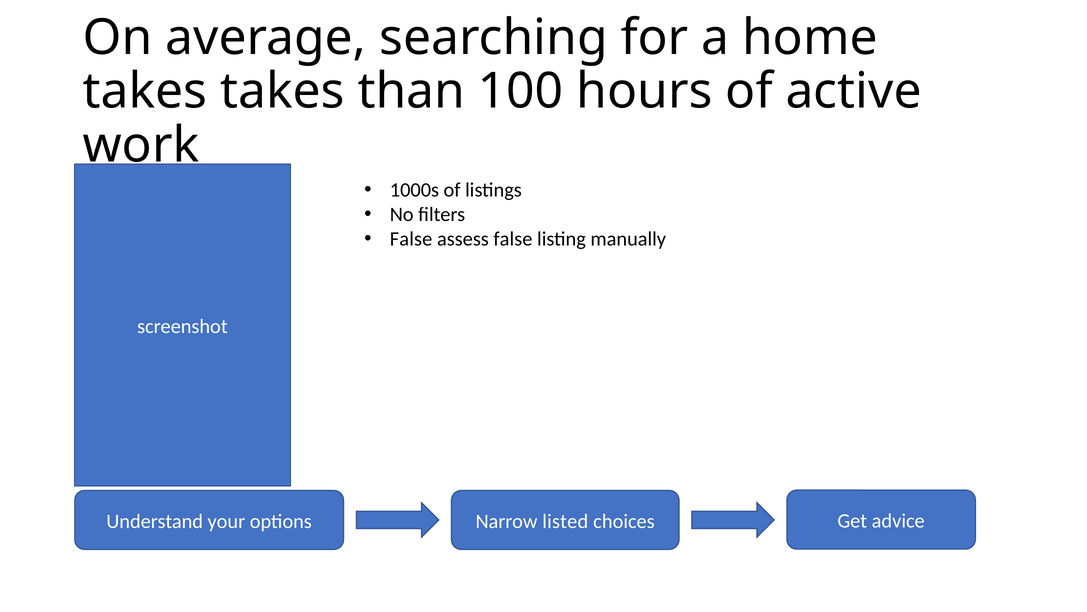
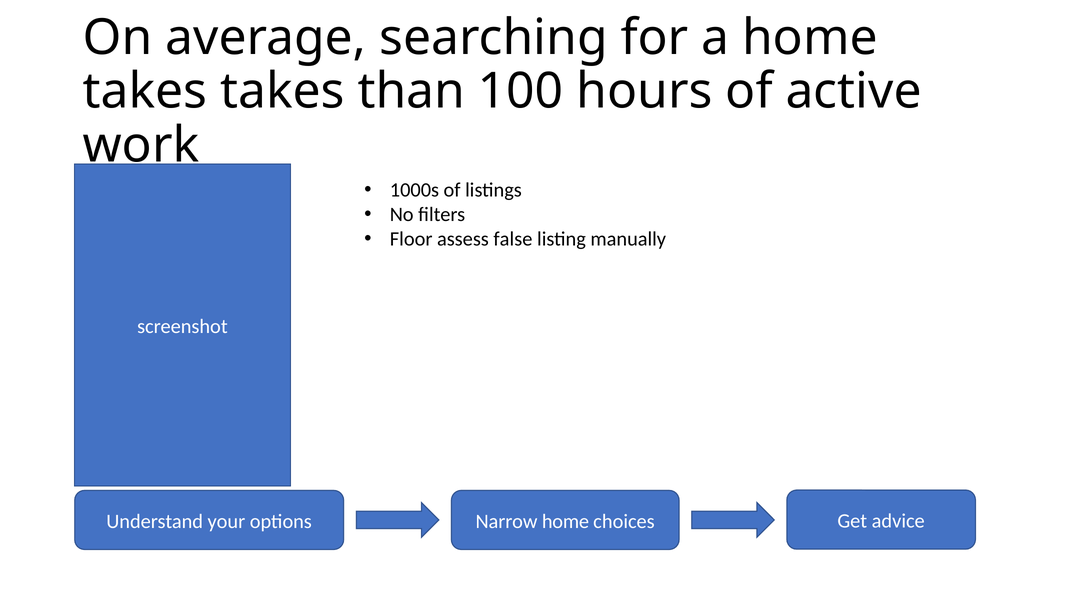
False: False -> Floor (411, 239)
Narrow listed: listed -> home (565, 521)
